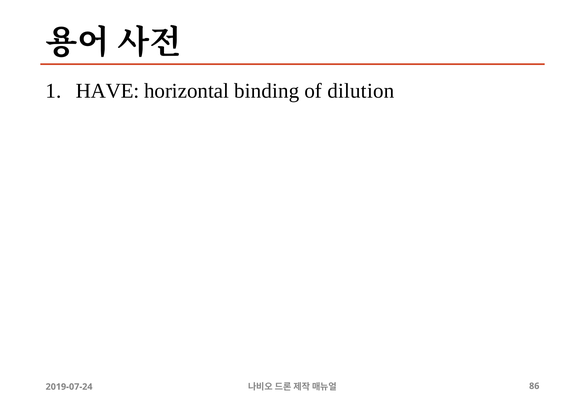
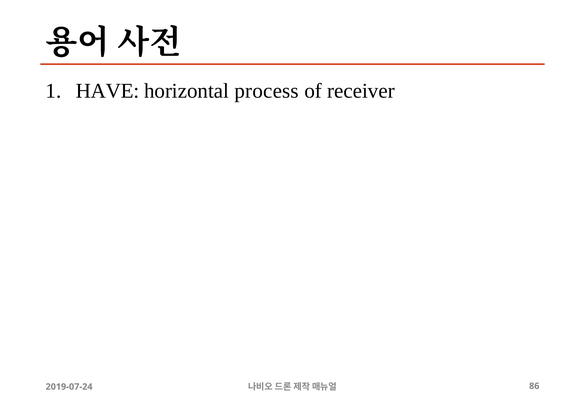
binding: binding -> process (267, 91)
dilution: dilution -> receiver (361, 91)
